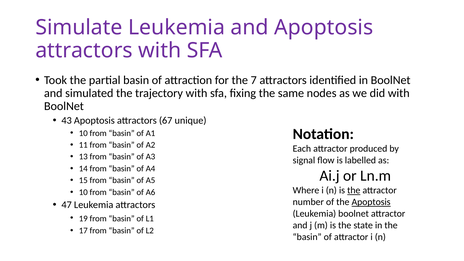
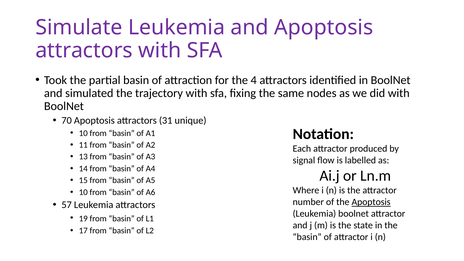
7: 7 -> 4 (254, 80)
43: 43 -> 70 (67, 121)
67: 67 -> 31 (166, 121)
the underline: present -> none (354, 190)
47: 47 -> 57 (67, 205)
